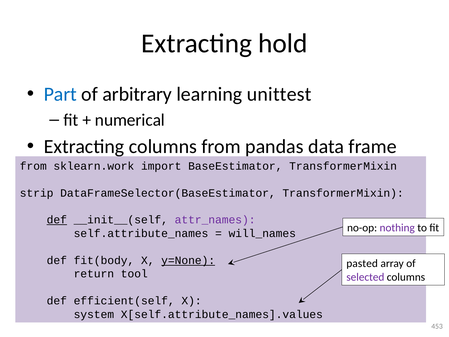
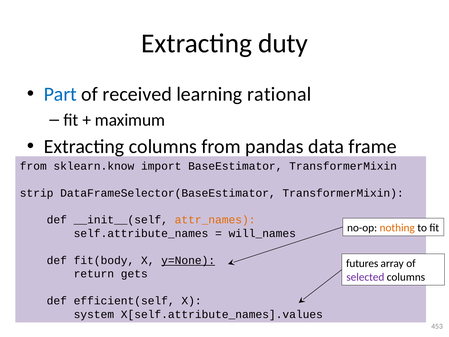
hold: hold -> duty (283, 43)
arbitrary: arbitrary -> received (137, 94)
unittest: unittest -> rational (279, 94)
numerical: numerical -> maximum (130, 120)
sklearn.work: sklearn.work -> sklearn.know (94, 166)
def underline: present -> none (57, 220)
attr_names colour: purple -> orange (215, 220)
nothing colour: purple -> orange (397, 228)
pasted: pasted -> futures (362, 263)
tool: tool -> gets (134, 274)
